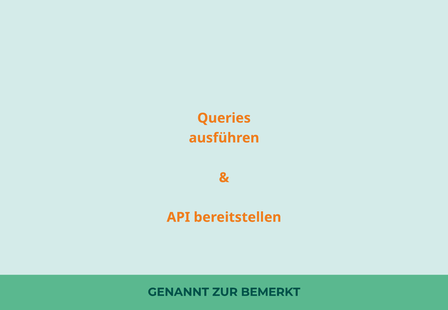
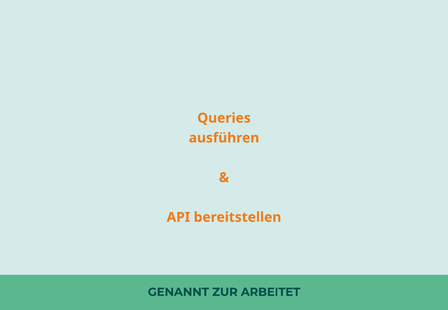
BEMERKT: BEMERKT -> ARBEITET (271, 292)
